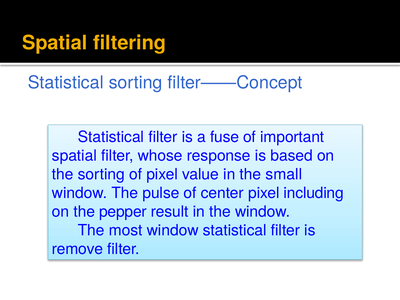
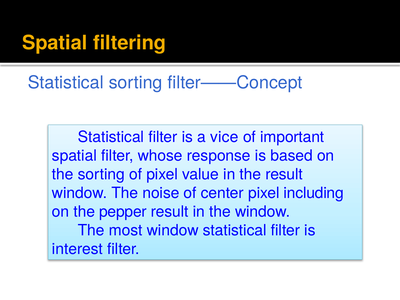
fuse: fuse -> vice (224, 137)
the small: small -> result (284, 174)
pulse: pulse -> noise (161, 193)
remove: remove -> interest (77, 249)
